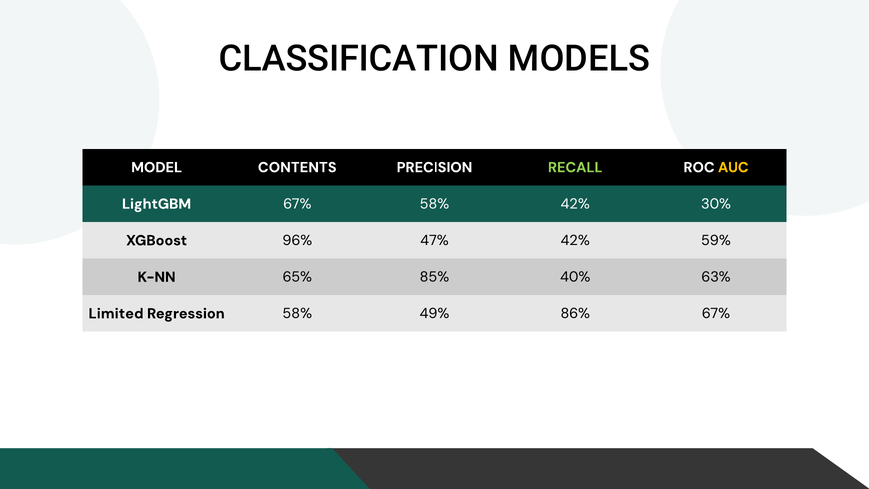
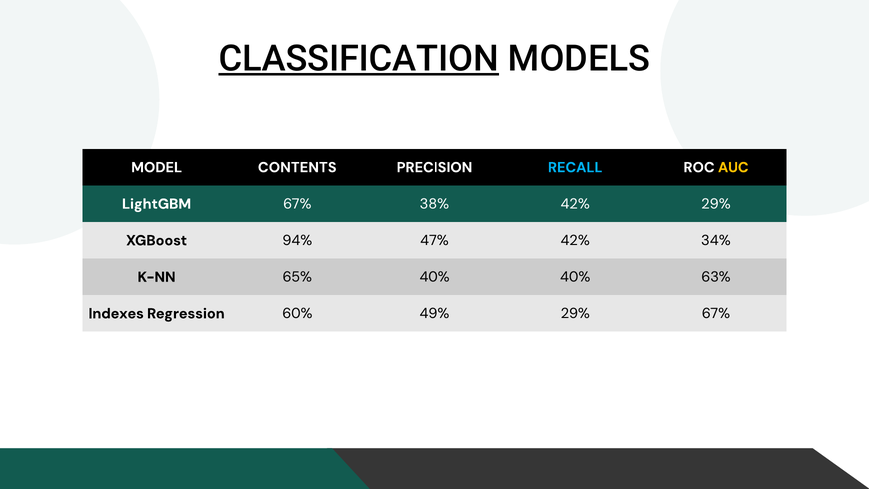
CLASSIFICATION underline: none -> present (359, 59)
RECALL colour: light green -> light blue (575, 167)
67% 58%: 58% -> 38% (434, 204)
42% 30%: 30% -> 29% (716, 204)
96%: 96% -> 94% (297, 240)
59%: 59% -> 34% (716, 240)
65% 85%: 85% -> 40% (435, 277)
Limited: Limited -> Indexes (116, 313)
Regression 58%: 58% -> 60% (297, 313)
49% 86%: 86% -> 29% (575, 313)
